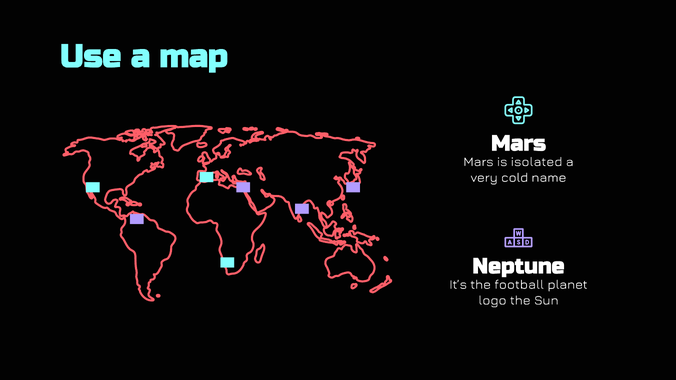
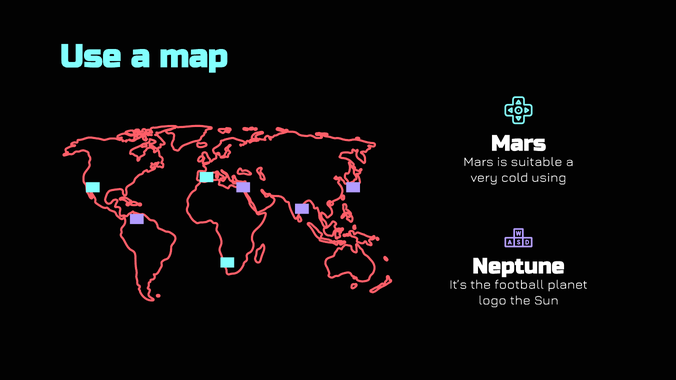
isolated: isolated -> suitable (537, 162)
name: name -> using (549, 178)
